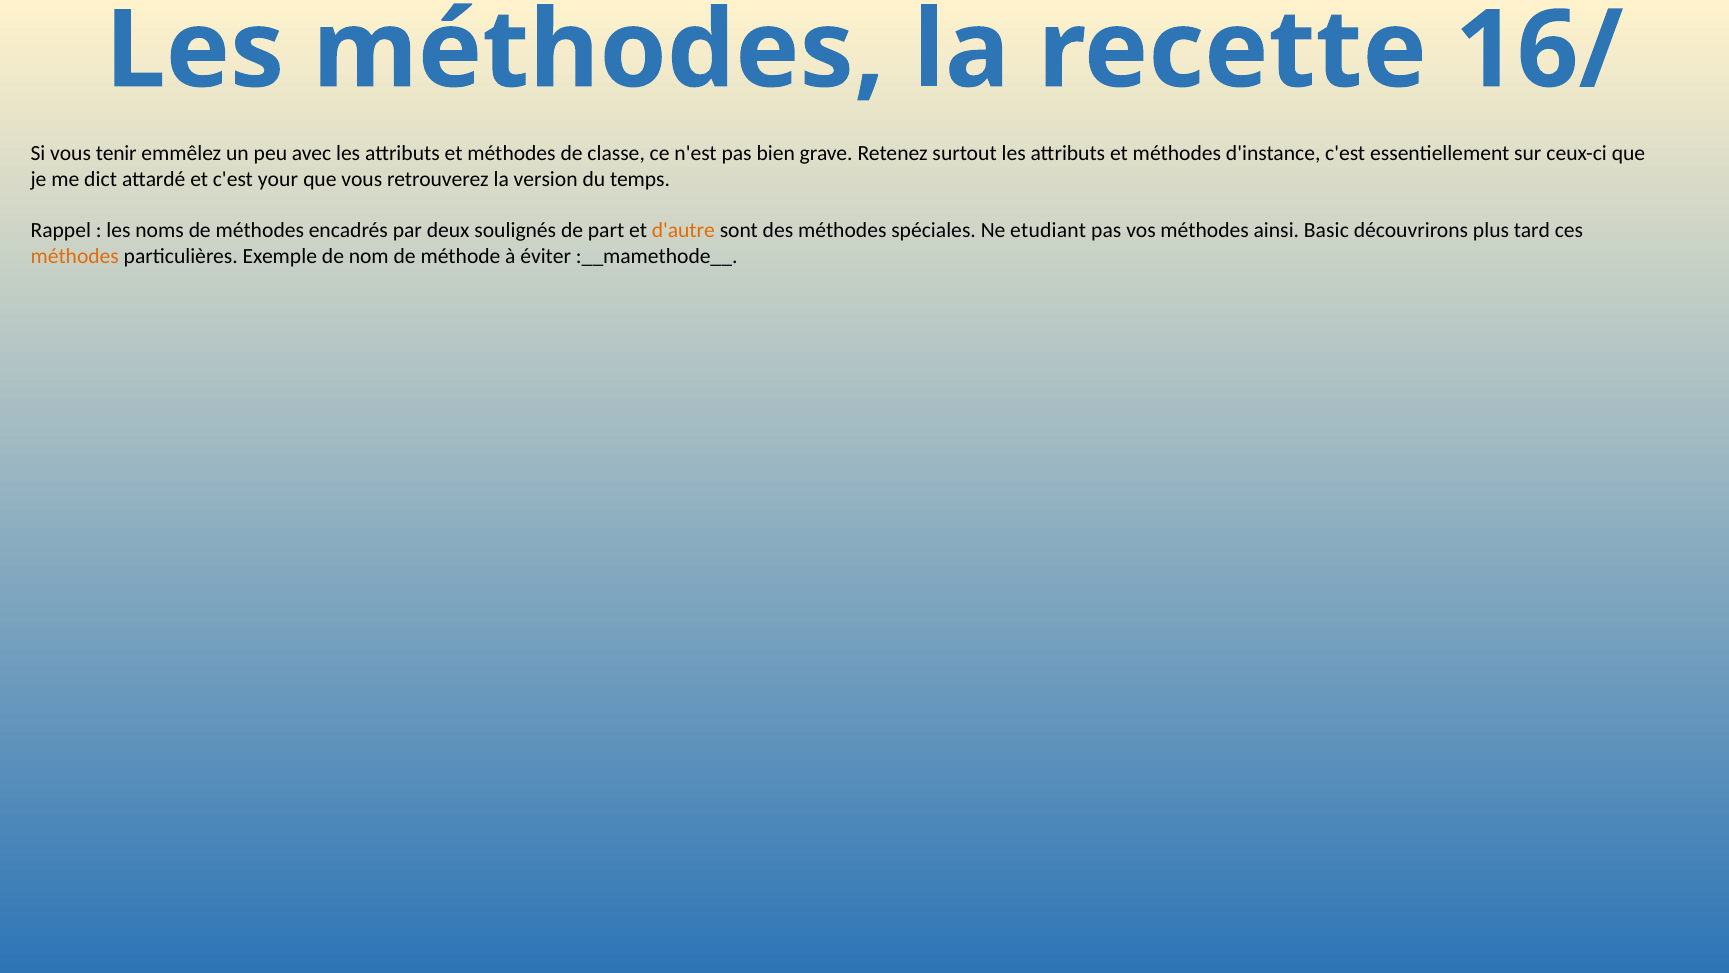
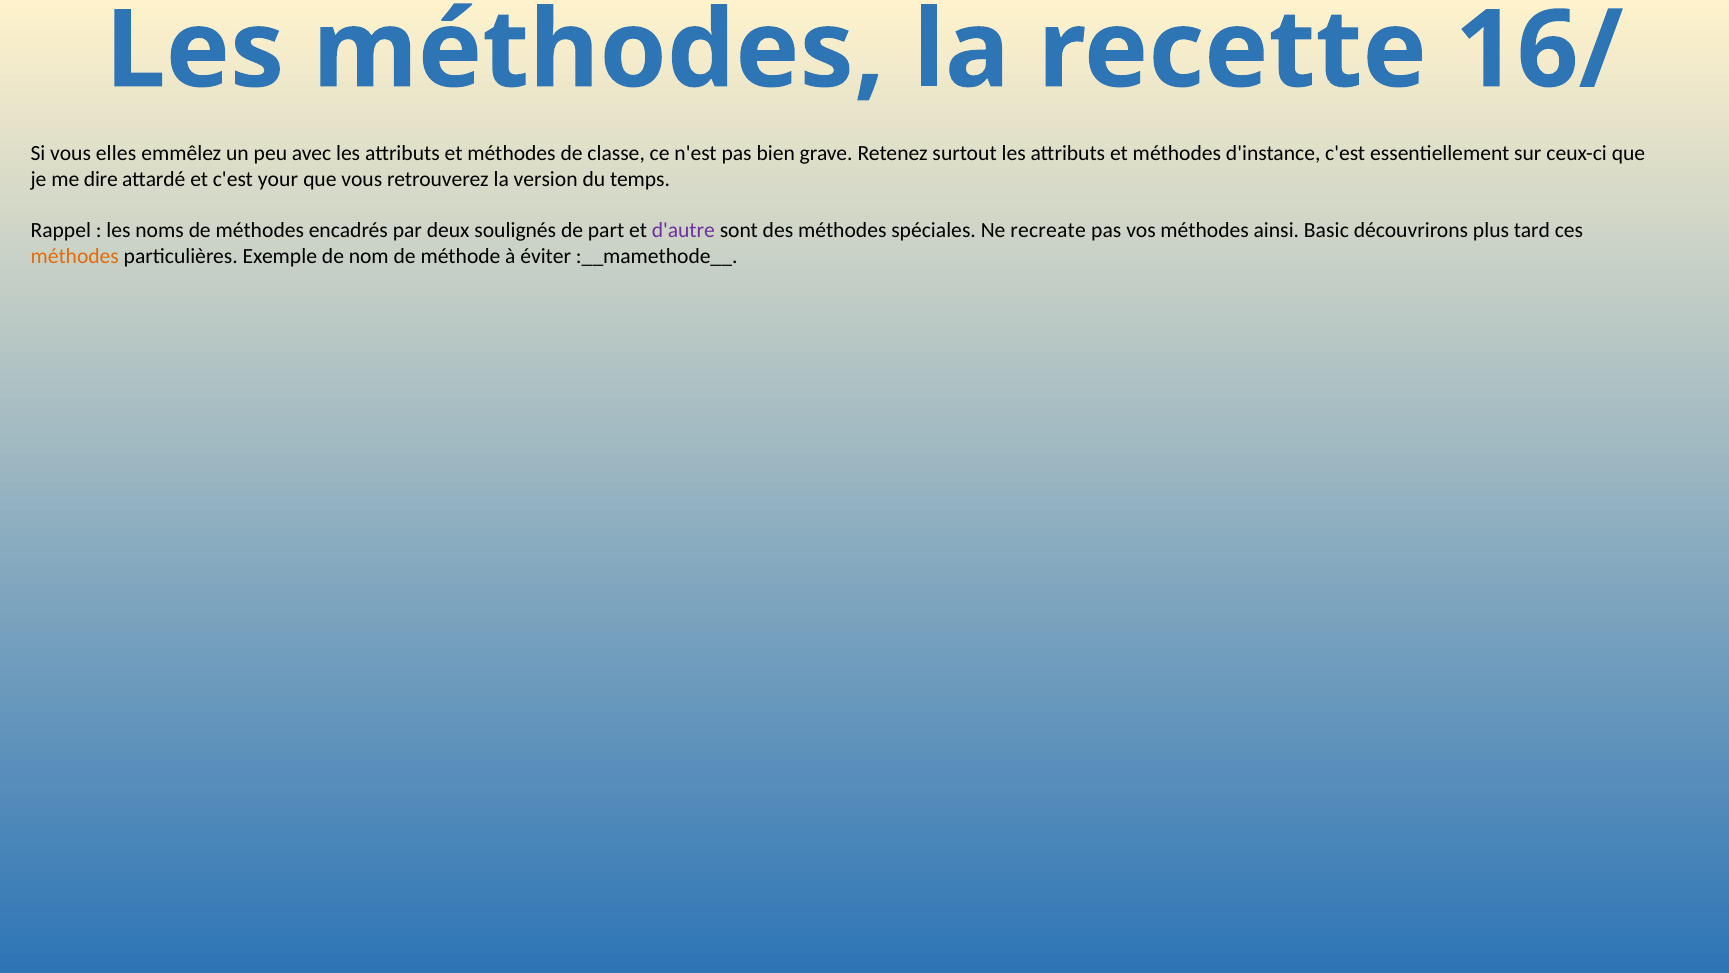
tenir: tenir -> elles (116, 153)
dict: dict -> dire (101, 179)
d'autre colour: orange -> purple (683, 231)
etudiant: etudiant -> recreate (1048, 231)
